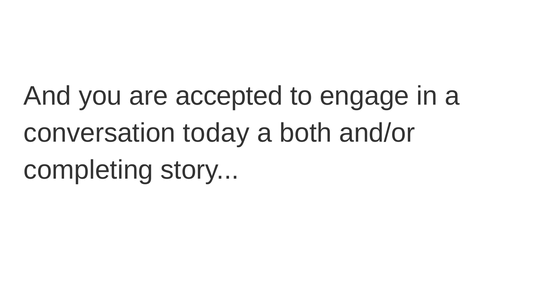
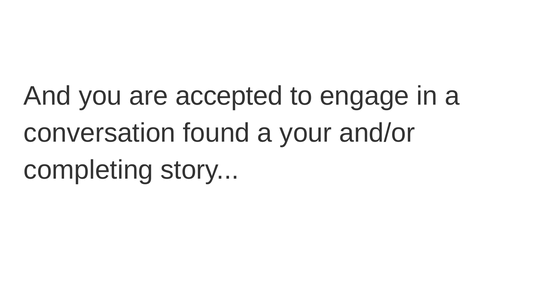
today: today -> found (216, 133)
both: both -> your (306, 133)
